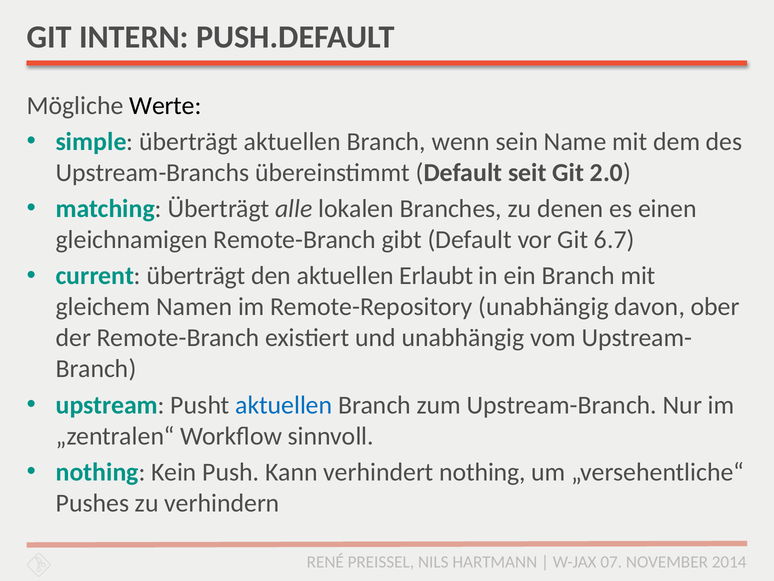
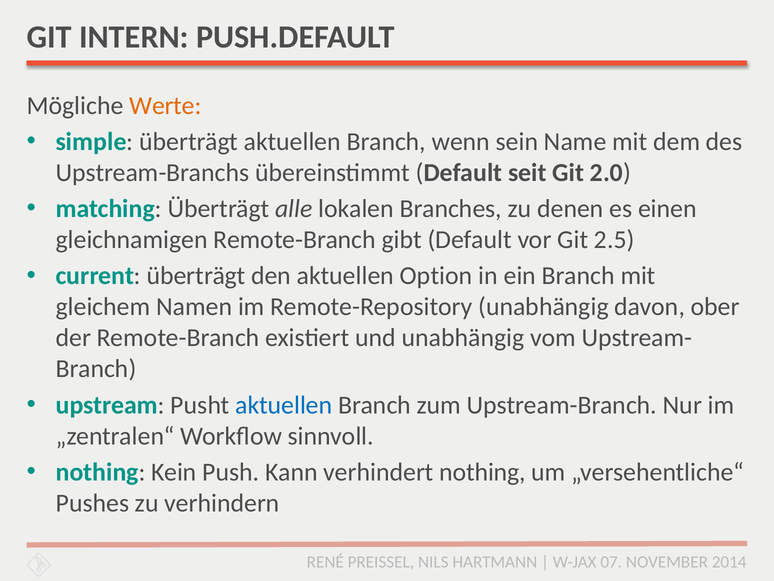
Werte colour: black -> orange (165, 105)
6.7: 6.7 -> 2.5 (614, 240)
Erlaubt: Erlaubt -> Option (436, 276)
